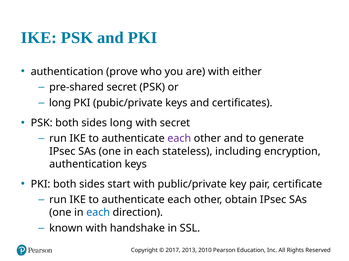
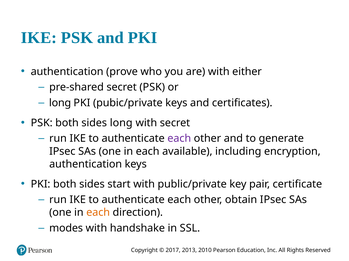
stateless: stateless -> available (187, 152)
each colour: blue -> orange (98, 213)
known: known -> modes (66, 229)
